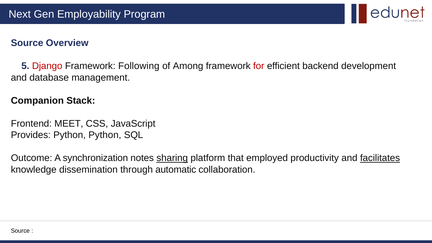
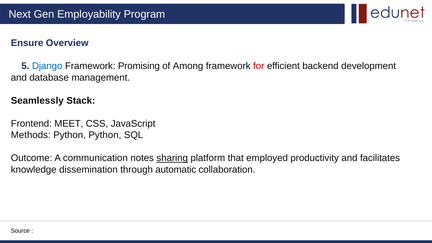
Source: Source -> Ensure (27, 43)
Django colour: red -> blue (47, 66)
Following: Following -> Promising (139, 66)
Companion: Companion -> Seamlessly (37, 101)
Provides: Provides -> Methods (31, 135)
synchronization: synchronization -> communication (95, 158)
facilitates underline: present -> none (380, 158)
